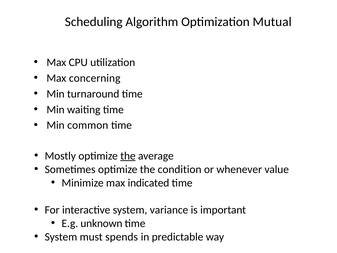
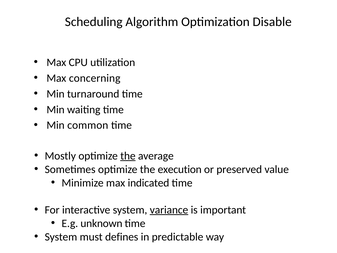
Mutual: Mutual -> Disable (272, 22)
condition: condition -> execution (180, 169)
whenever: whenever -> preserved (239, 169)
variance underline: none -> present (169, 210)
spends: spends -> defines (122, 237)
